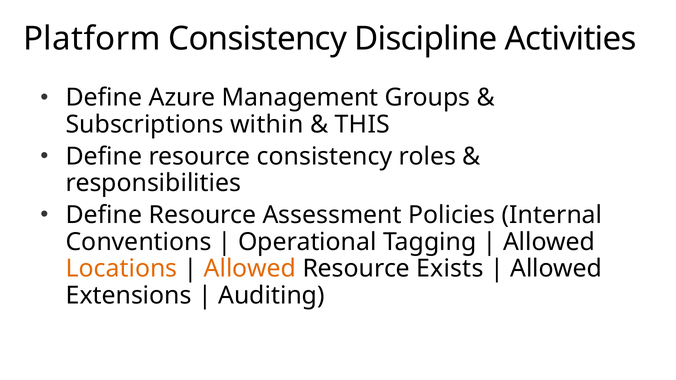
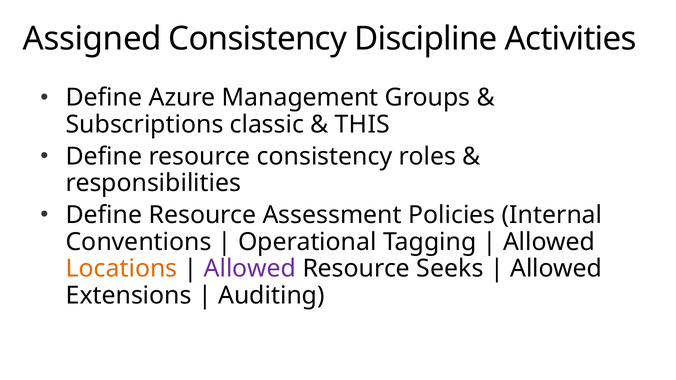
Platform: Platform -> Assigned (92, 39)
within: within -> classic (267, 125)
Allowed colour: orange -> purple (250, 269)
Exists: Exists -> Seeks (450, 269)
